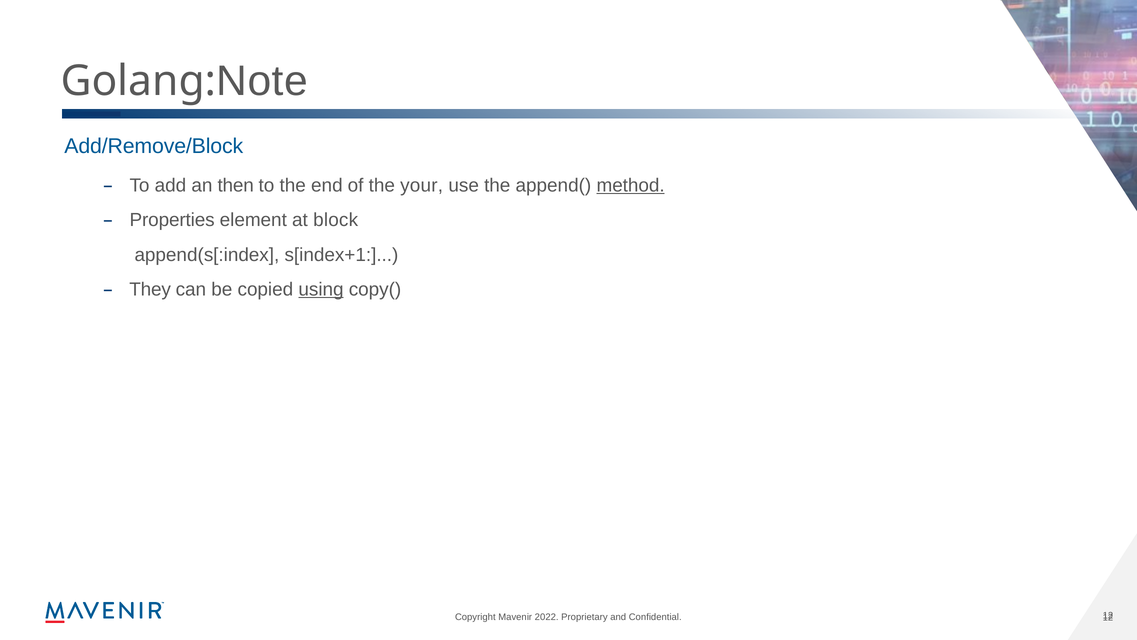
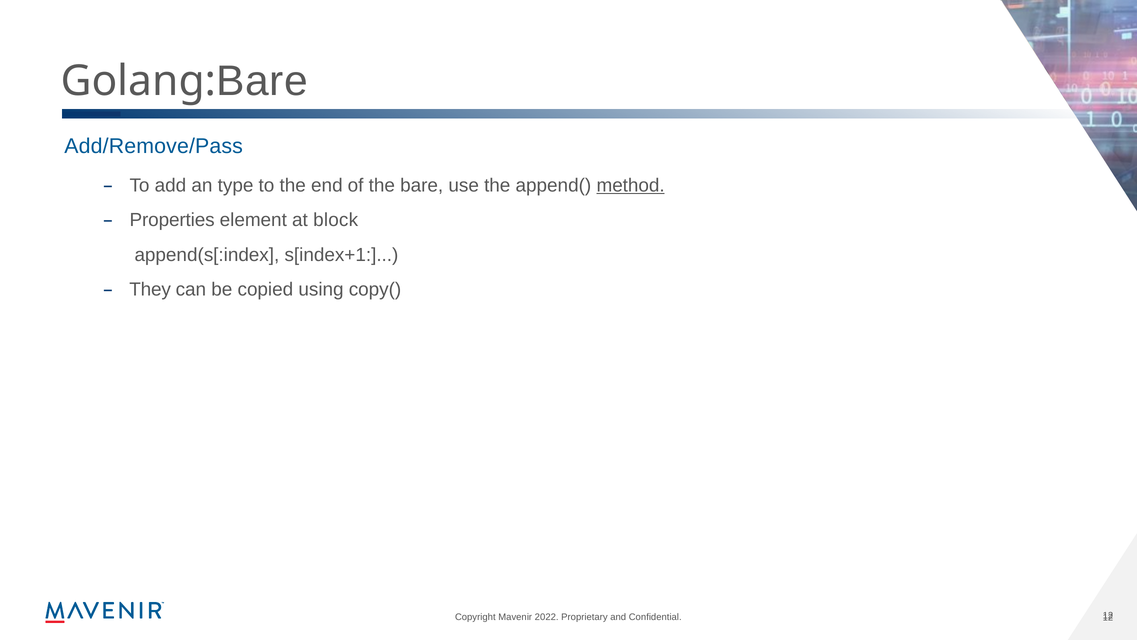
Note: Note -> Bare (262, 81)
Add/Remove/Block: Add/Remove/Block -> Add/Remove/Pass (154, 146)
then: then -> type (236, 185)
the your: your -> bare (422, 185)
using underline: present -> none (321, 289)
